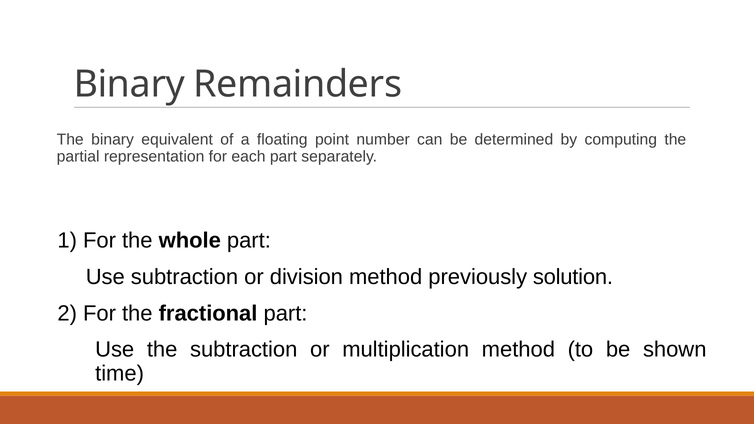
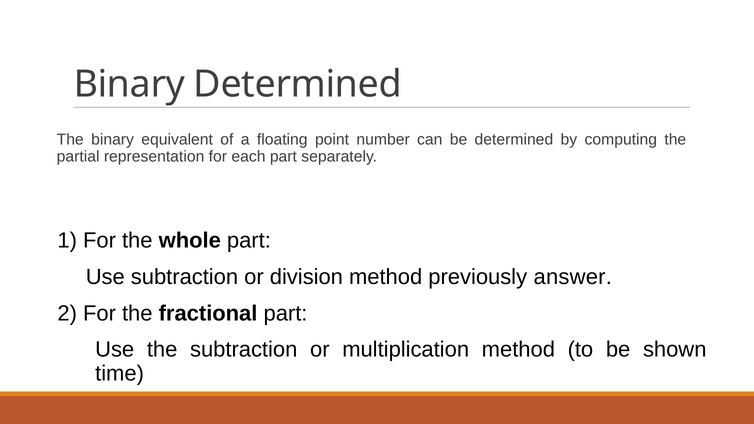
Binary Remainders: Remainders -> Determined (298, 84)
solution: solution -> answer (573, 277)
